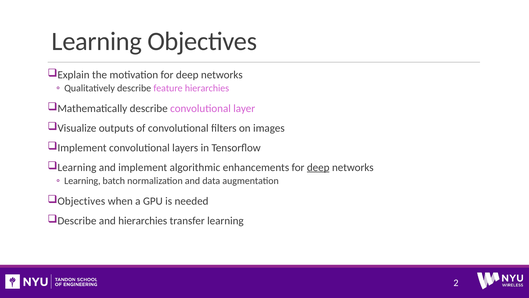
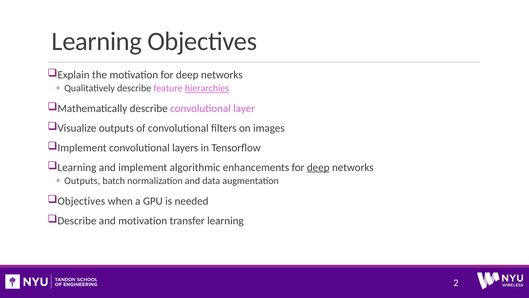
hierarchies underline: none -> present (207, 88)
Learning: Learning -> Outputs (82, 181)
and hierarchies: hierarchies -> motivation (143, 220)
